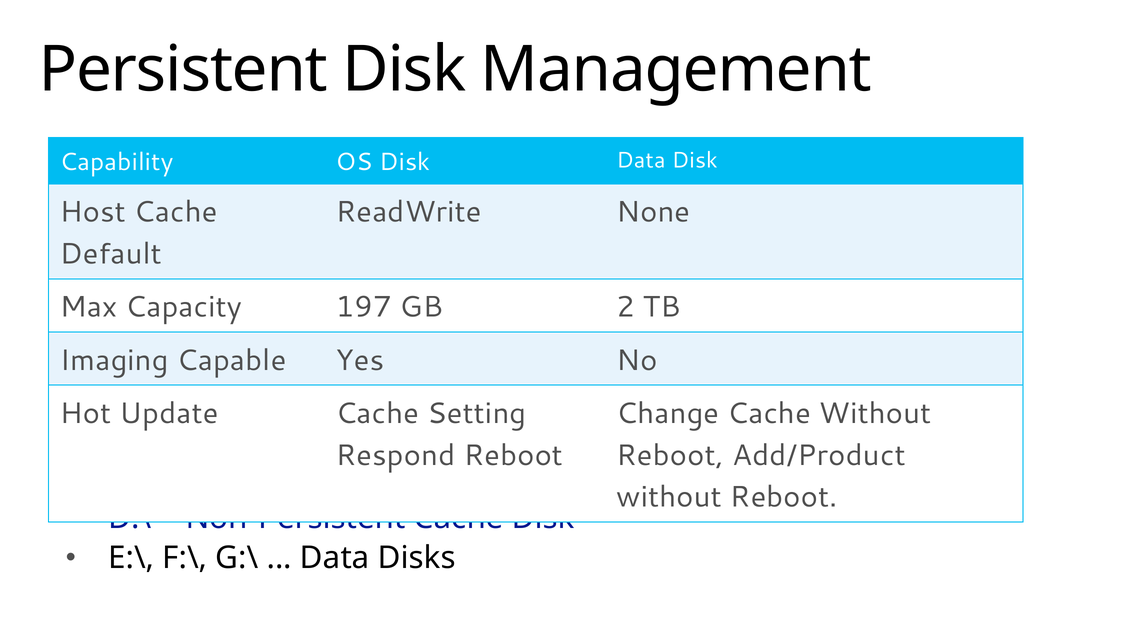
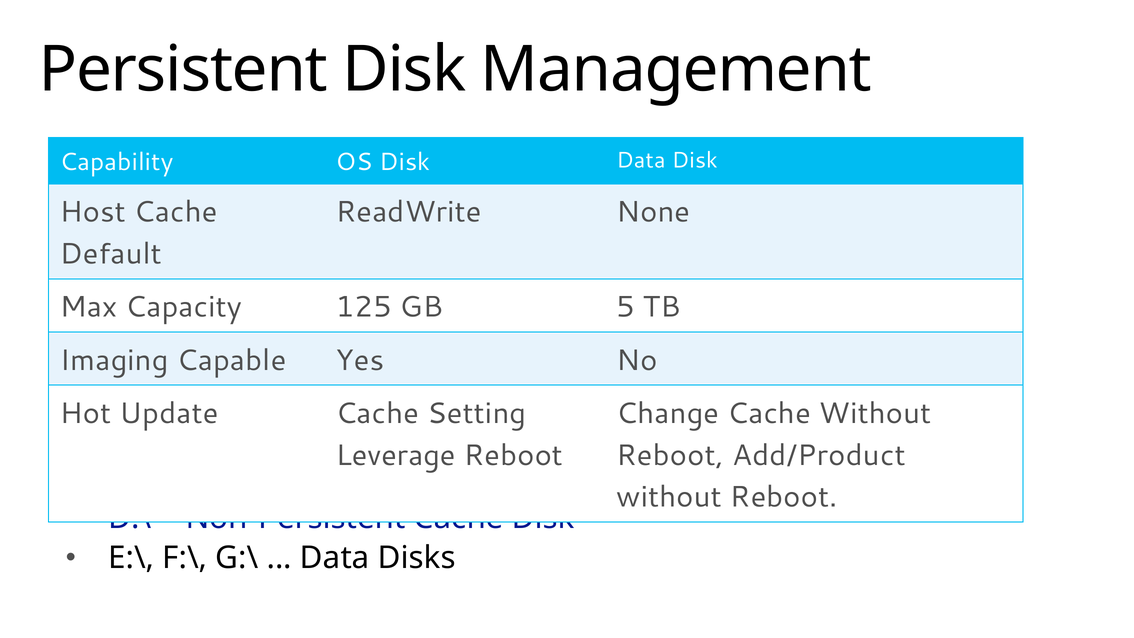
197: 197 -> 125 (364, 307)
2: 2 -> 5 (626, 307)
Respond: Respond -> Leverage (396, 455)
